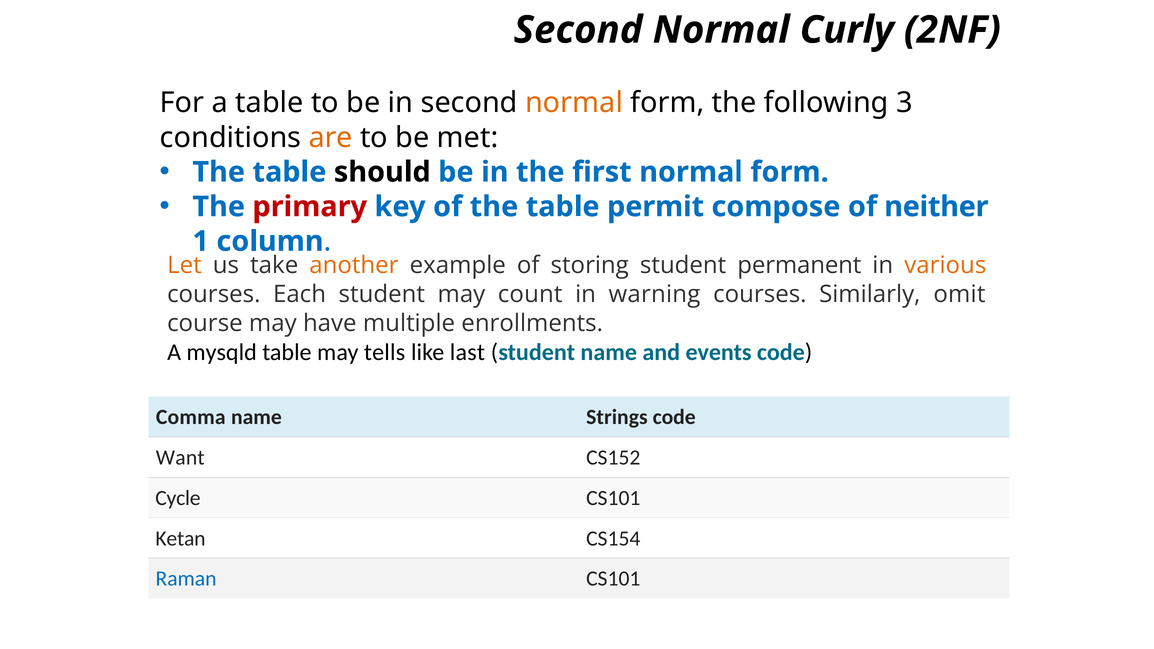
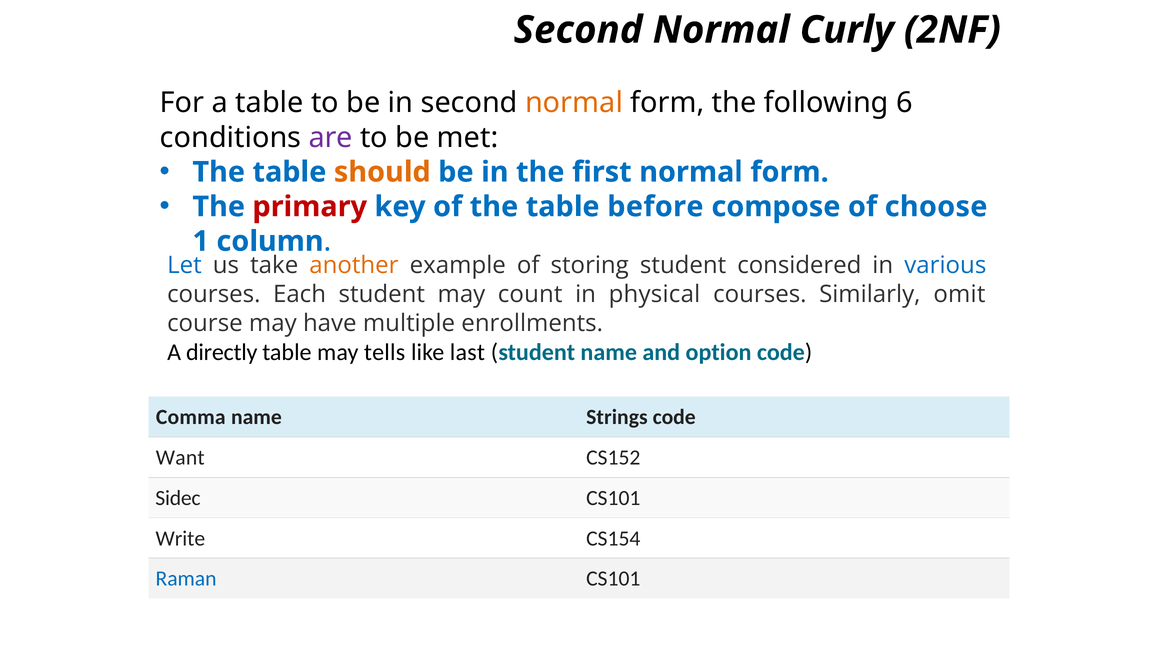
3: 3 -> 6 (904, 103)
are colour: orange -> purple (331, 138)
should colour: black -> orange (382, 172)
permit: permit -> before (655, 207)
neither: neither -> choose (936, 207)
Let colour: orange -> blue (184, 266)
permanent: permanent -> considered (799, 266)
various colour: orange -> blue (945, 266)
warning: warning -> physical (654, 294)
mysqld: mysqld -> directly (222, 352)
events: events -> option (719, 352)
Cycle: Cycle -> Sidec (178, 498)
Ketan: Ketan -> Write (180, 539)
